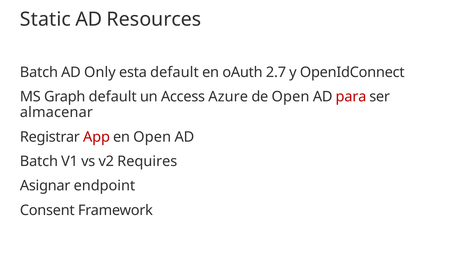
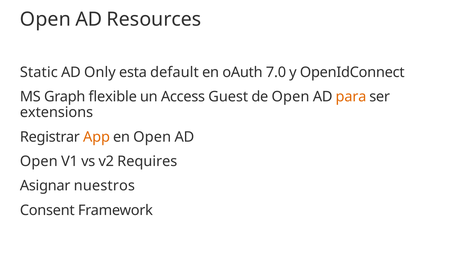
Static: Static -> Open (45, 19)
Batch: Batch -> Static (39, 72)
2.7: 2.7 -> 7.0 (276, 72)
Graph default: default -> flexible (113, 97)
Azure: Azure -> Guest (228, 97)
para colour: red -> orange (351, 97)
almacenar: almacenar -> extensions (56, 112)
App colour: red -> orange (97, 137)
Batch: Batch -> Open (39, 161)
endpoint: endpoint -> nuestros (104, 186)
